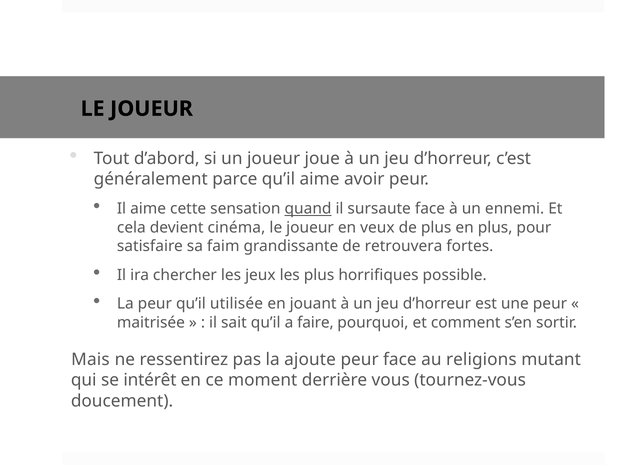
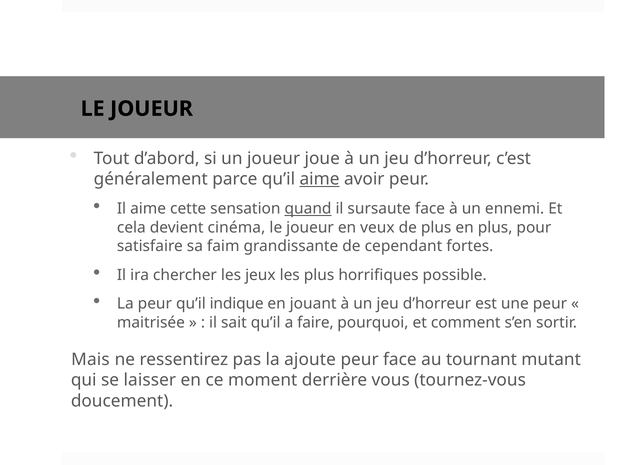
aime underline: none -> present (320, 179)
retrouvera: retrouvera -> cependant (403, 246)
utilisée: utilisée -> indique (237, 304)
religions: religions -> tournant (481, 359)
intérêt: intérêt -> laisser (150, 380)
